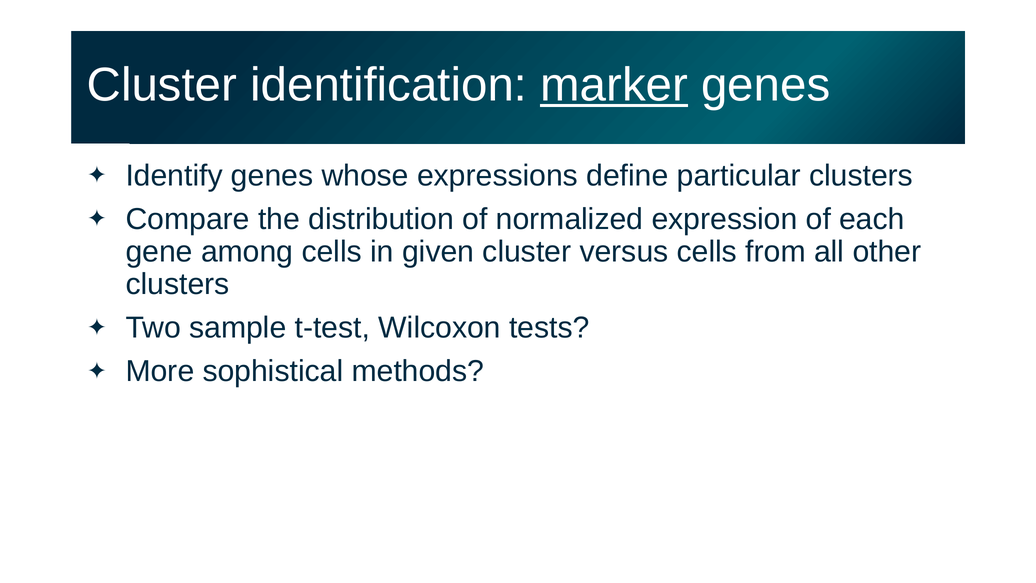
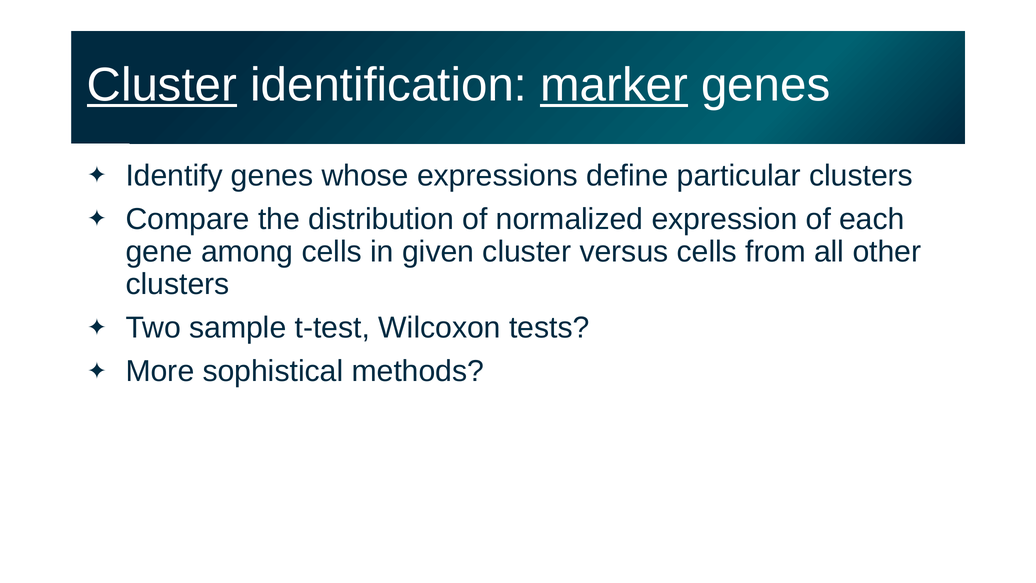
Cluster underline: none -> present (162, 85)
